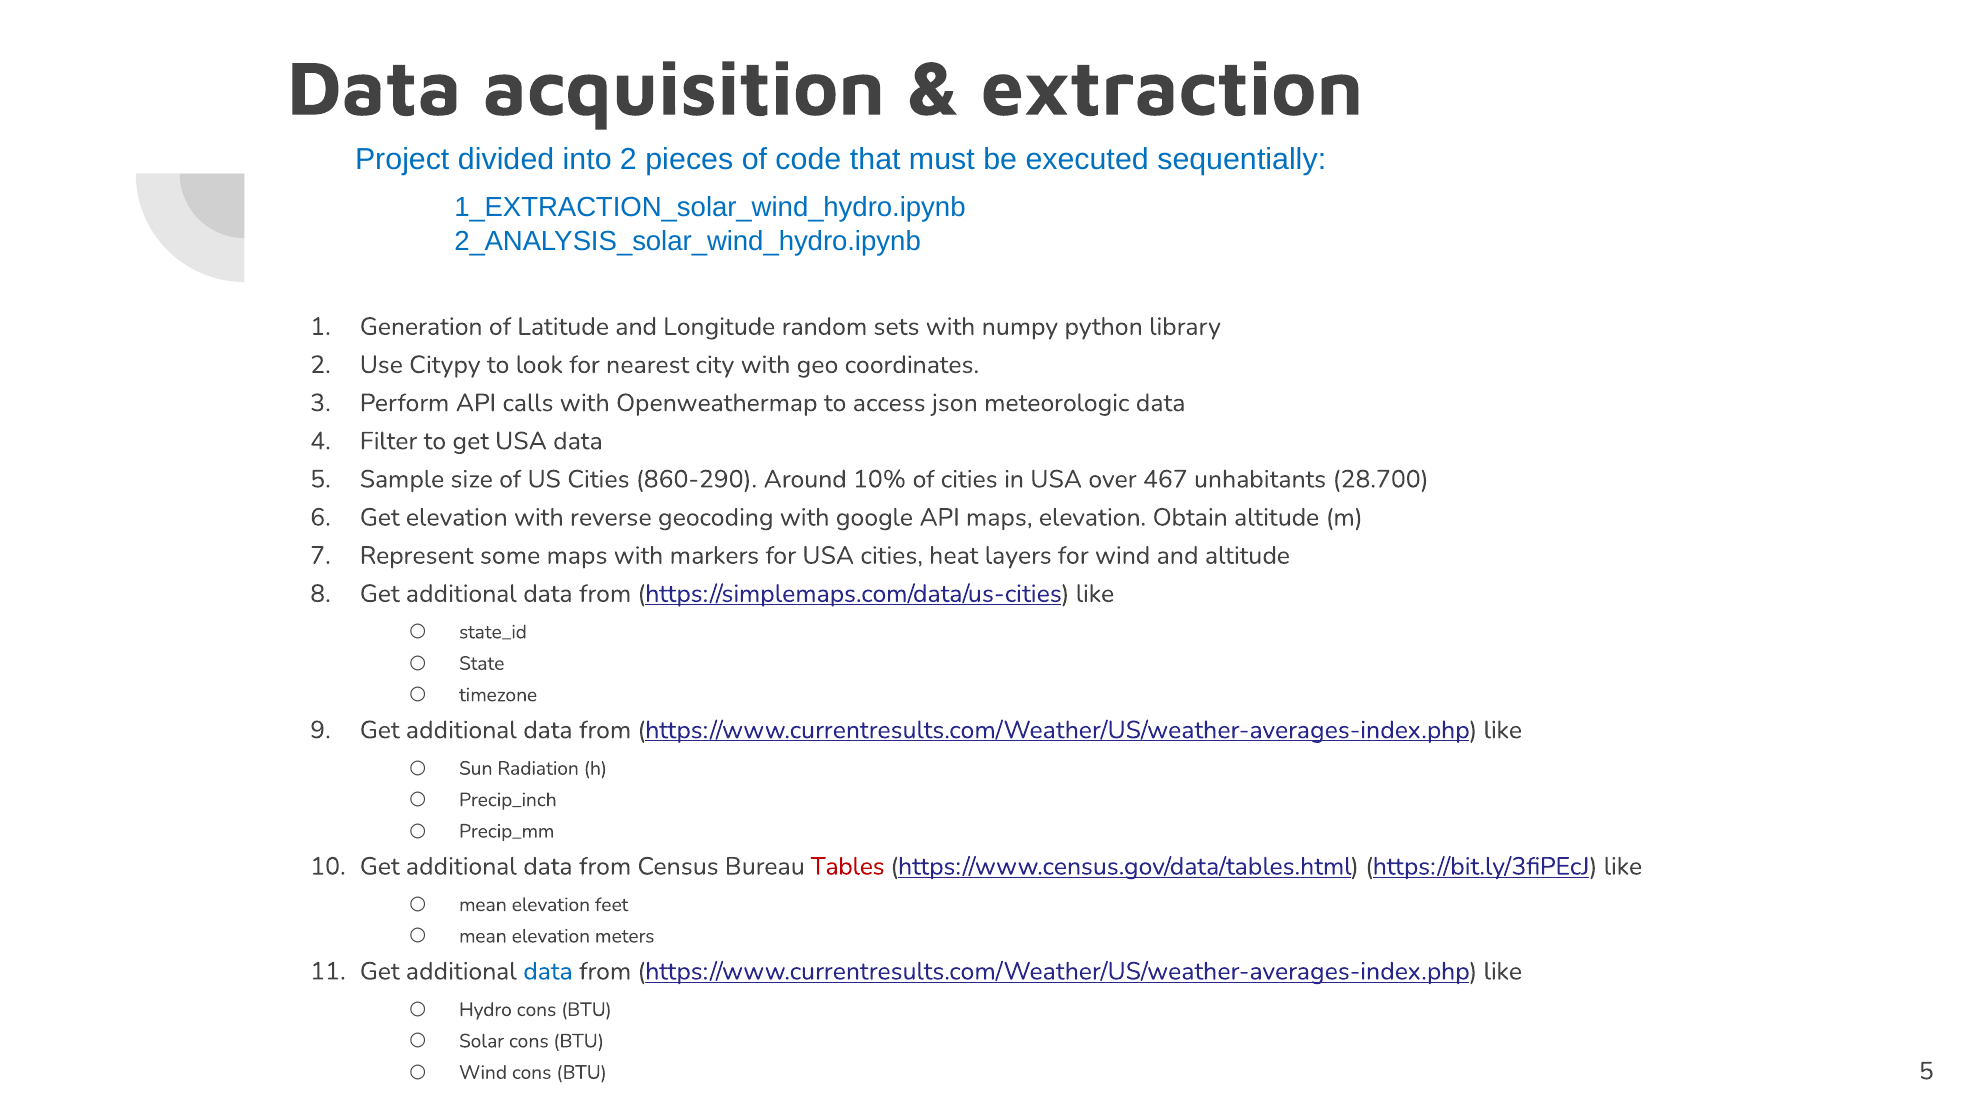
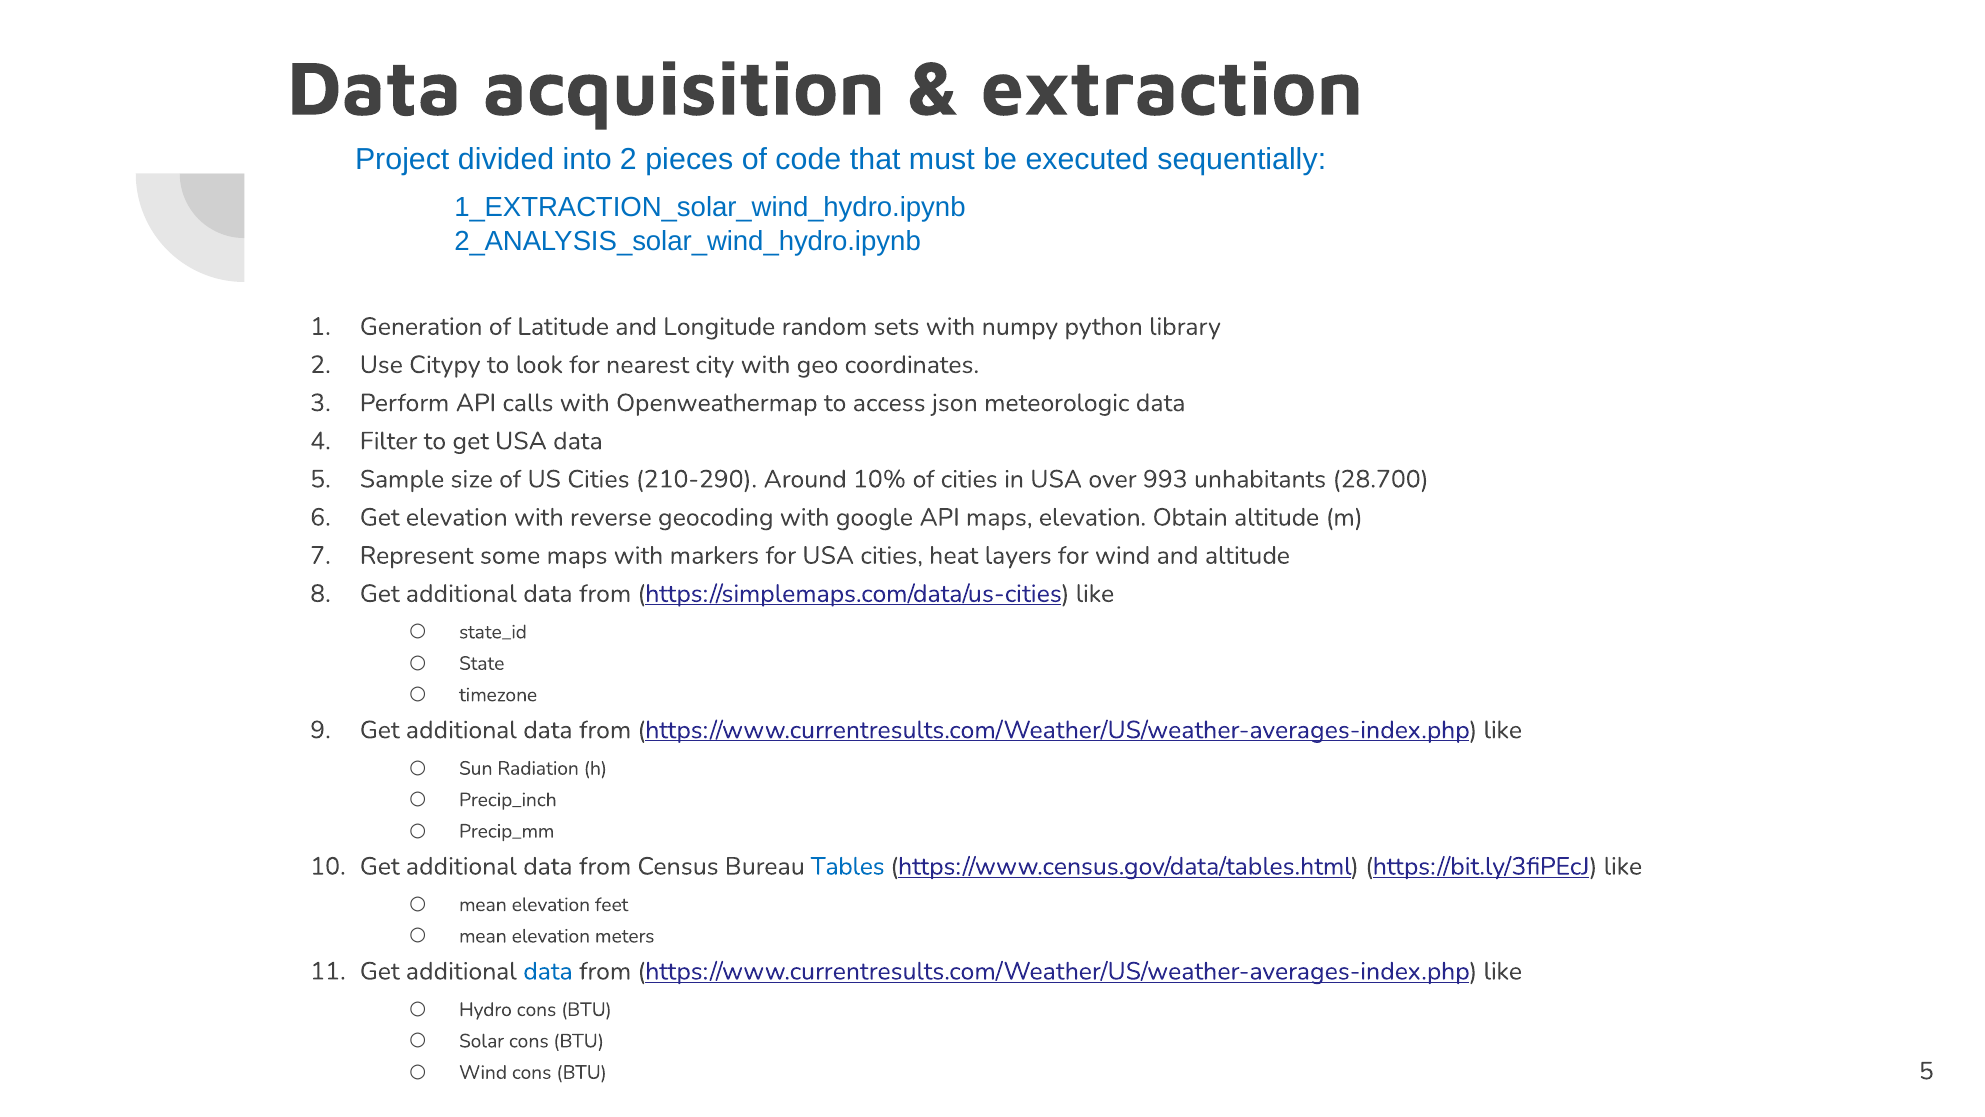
860-290: 860-290 -> 210-290 (696, 479)
467: 467 -> 993 (1165, 479)
Tables colour: red -> blue (848, 866)
